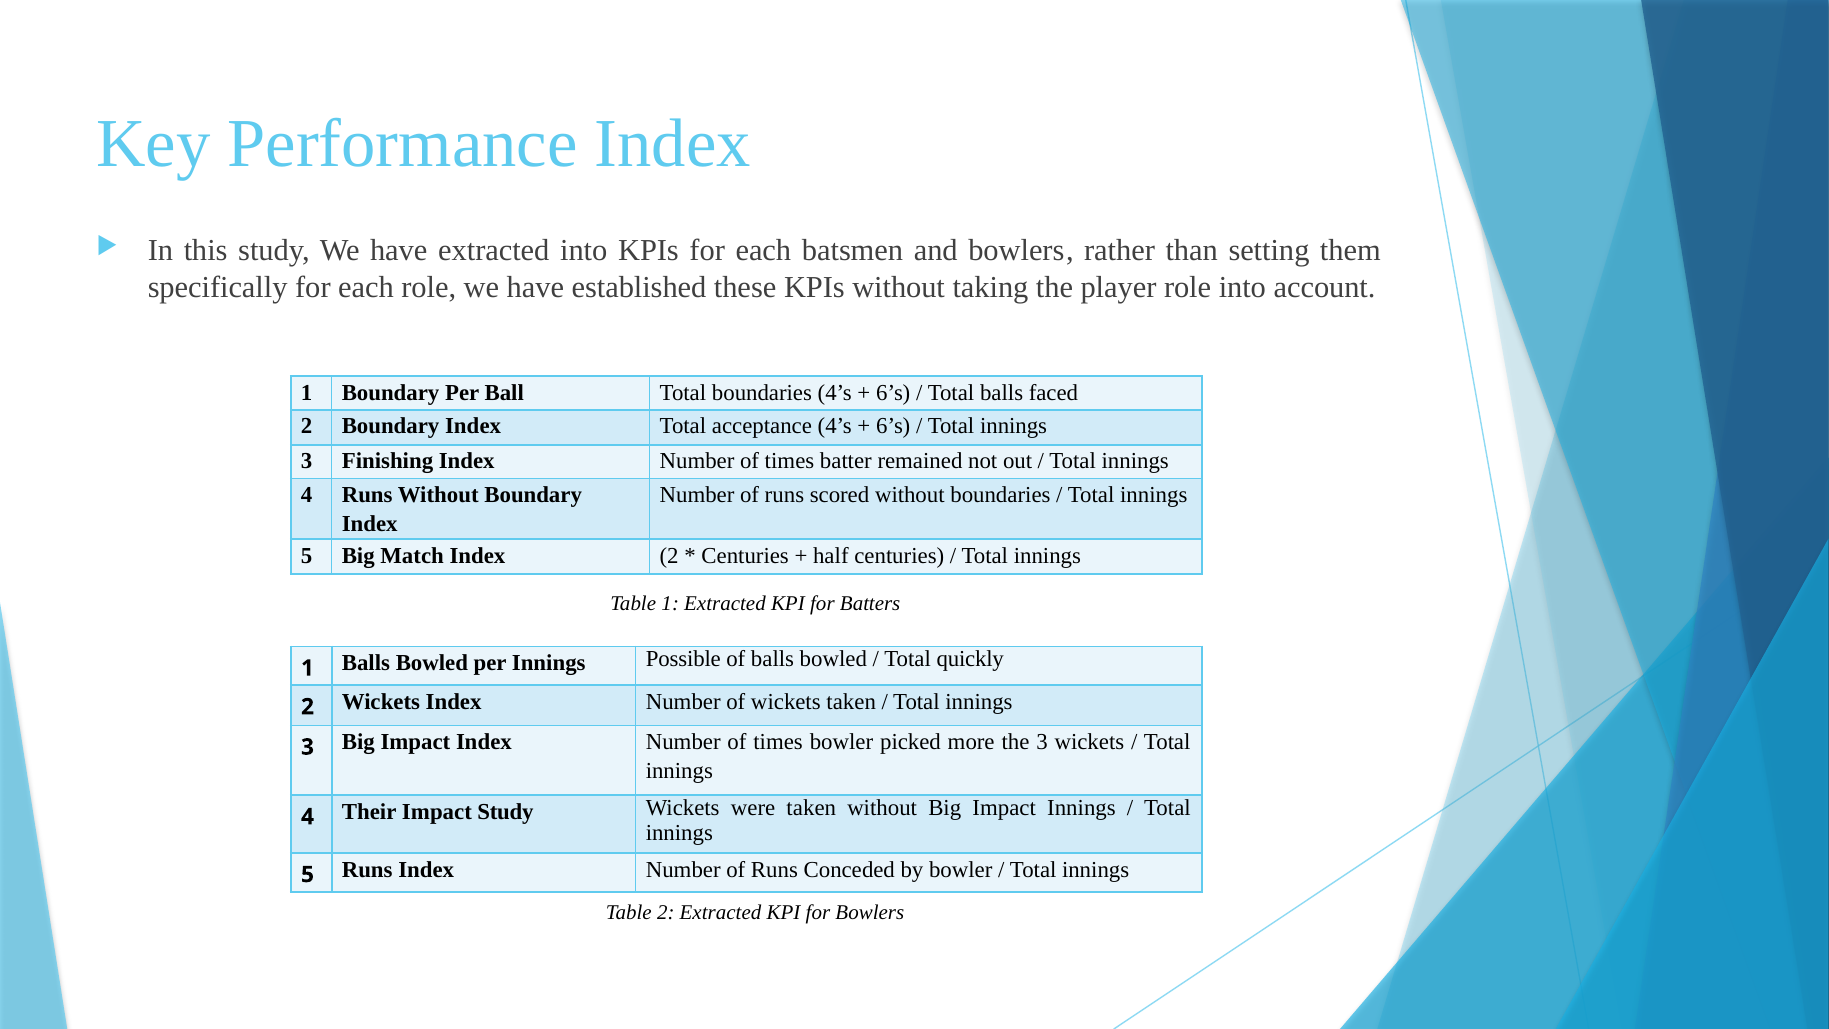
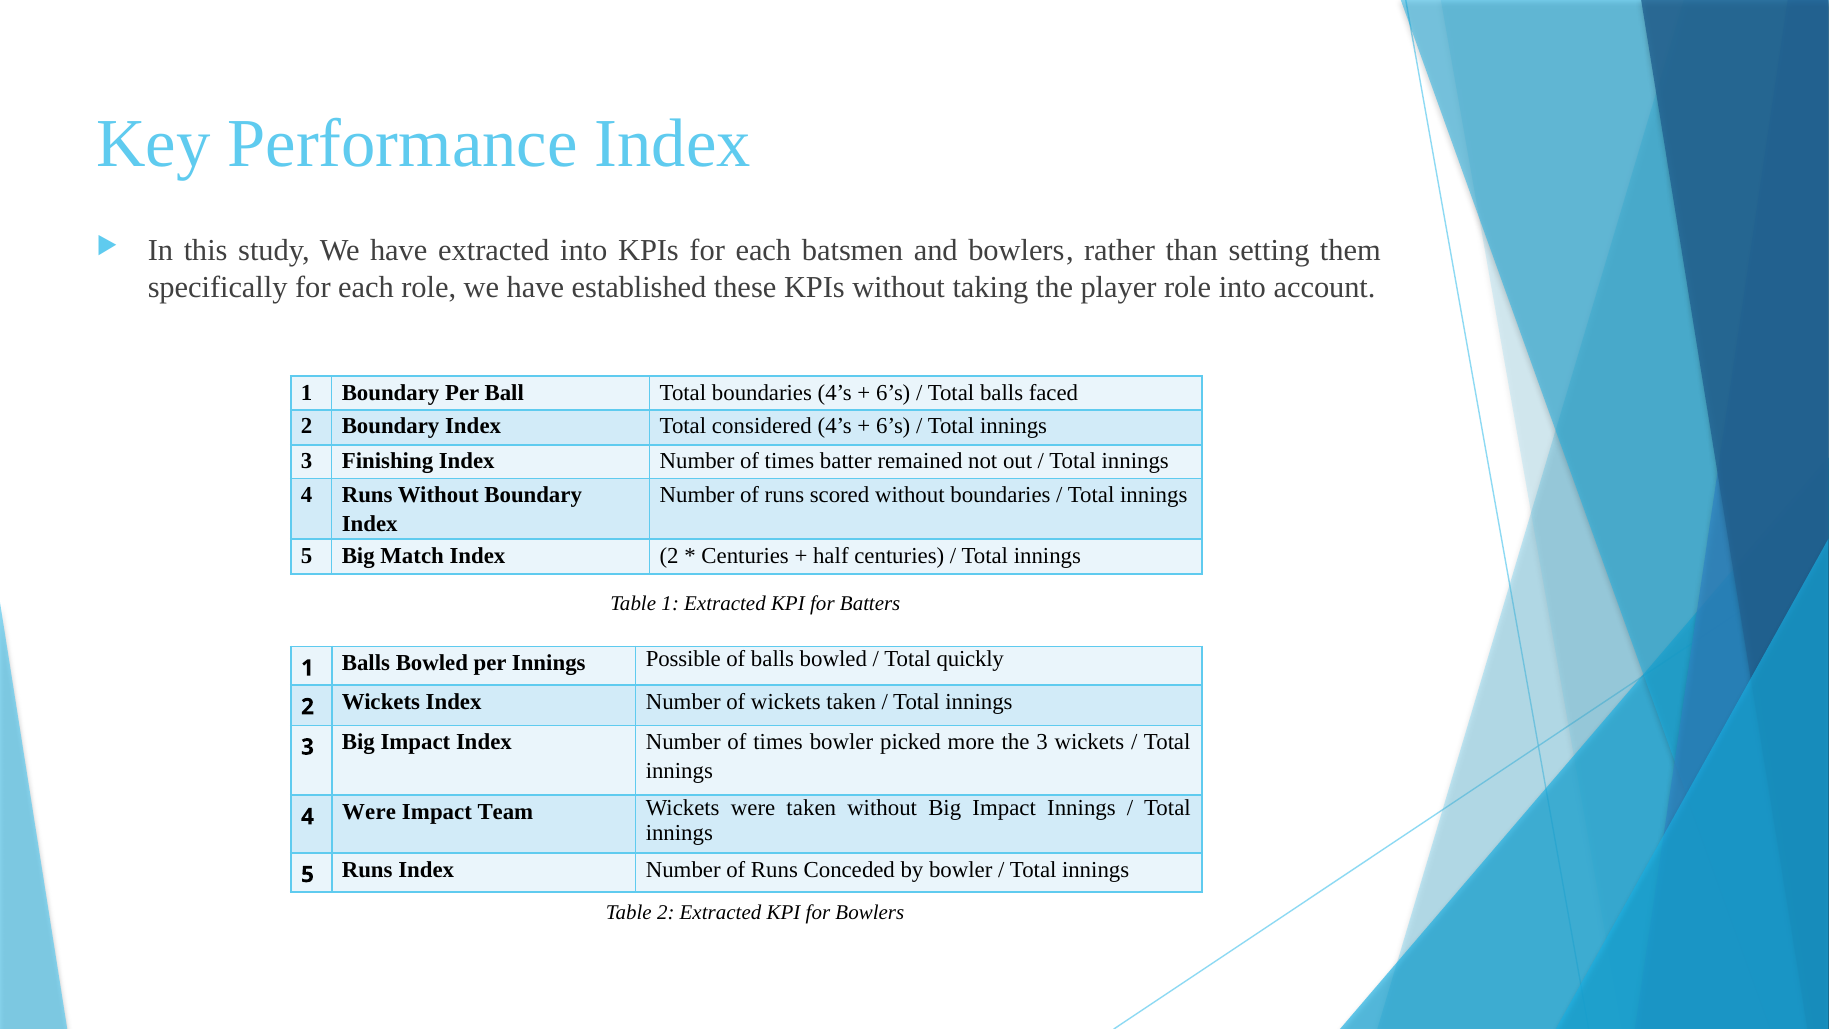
acceptance: acceptance -> considered (762, 426)
Their: Their -> Were (369, 812)
Impact Study: Study -> Team (505, 812)
